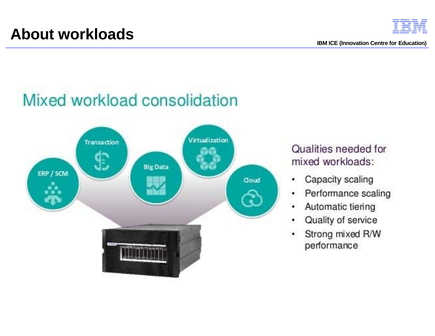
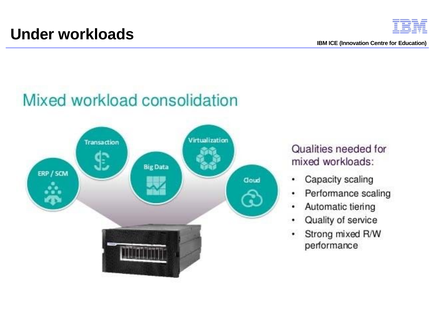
About: About -> Under (32, 34)
